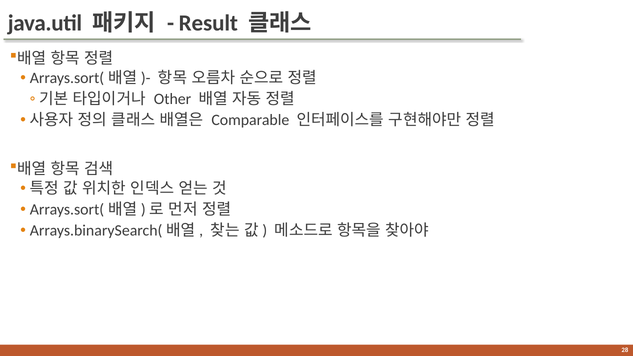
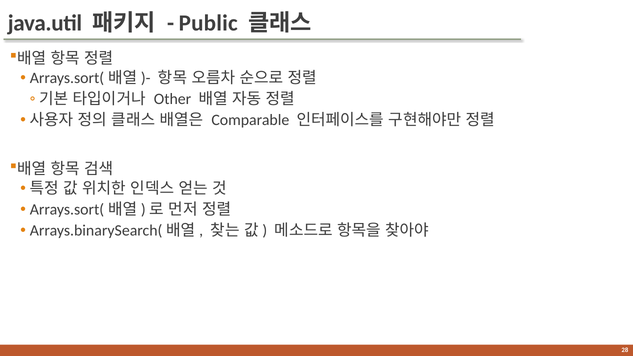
Result: Result -> Public (208, 23)
